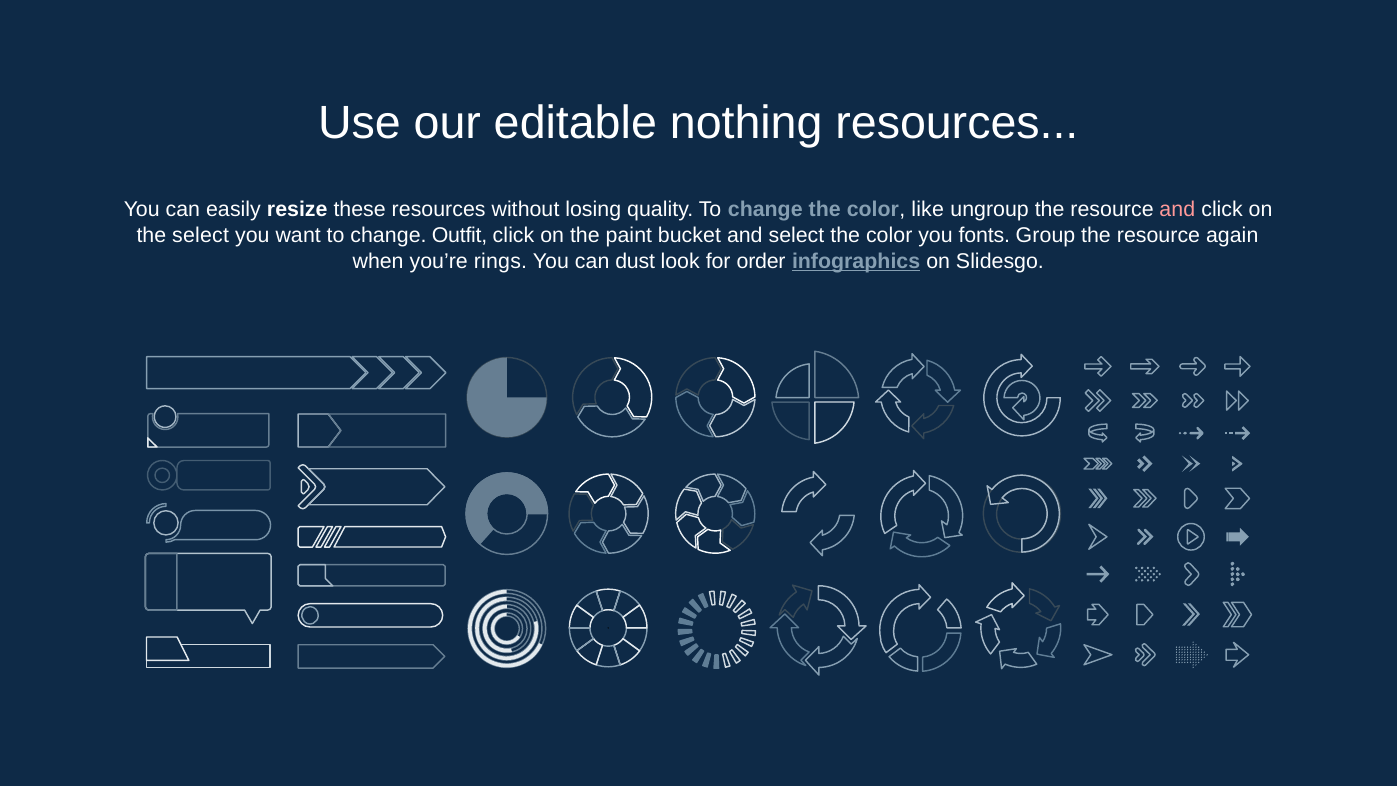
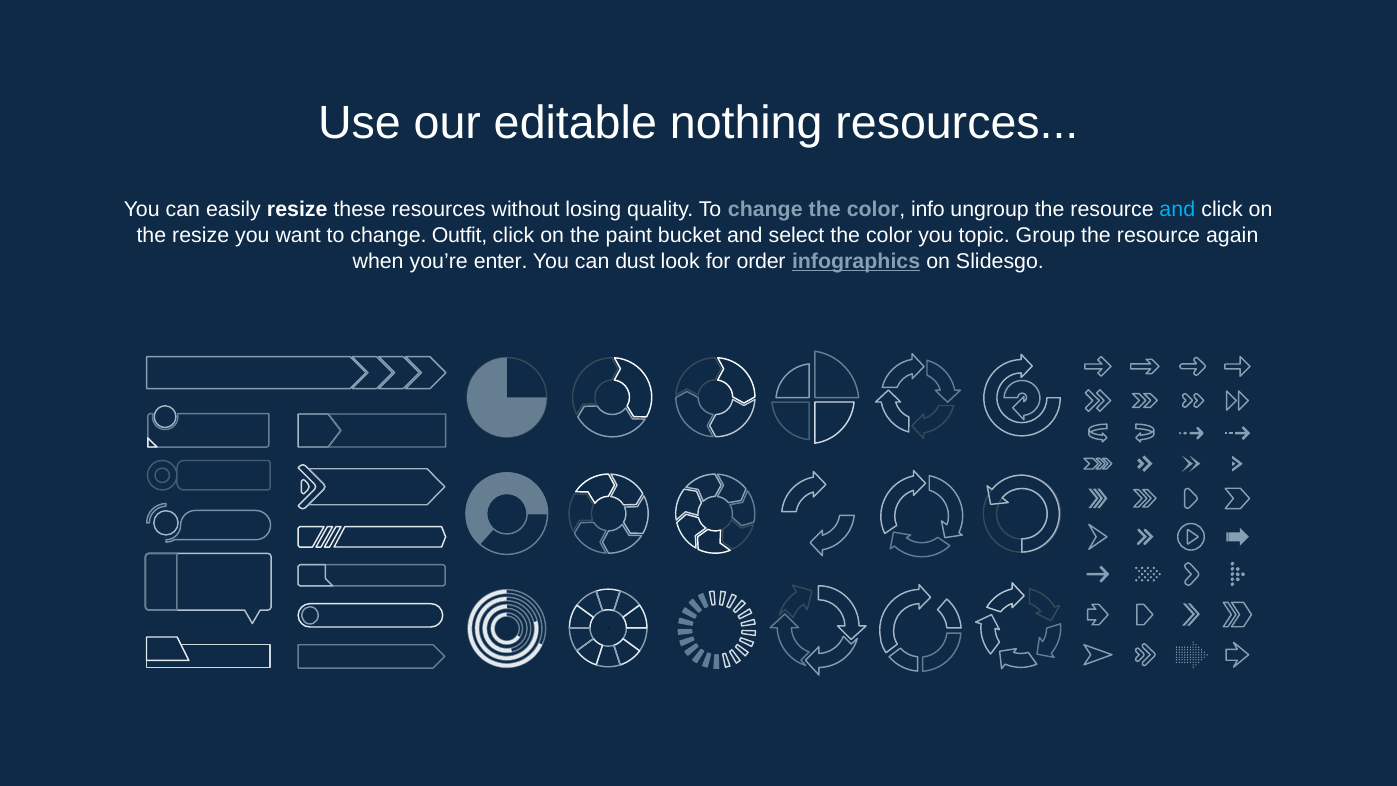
like: like -> info (928, 210)
and colour: pink -> light blue (1177, 210)
the select: select -> resize (201, 235)
fonts: fonts -> topic (984, 235)
rings: rings -> enter (501, 261)
